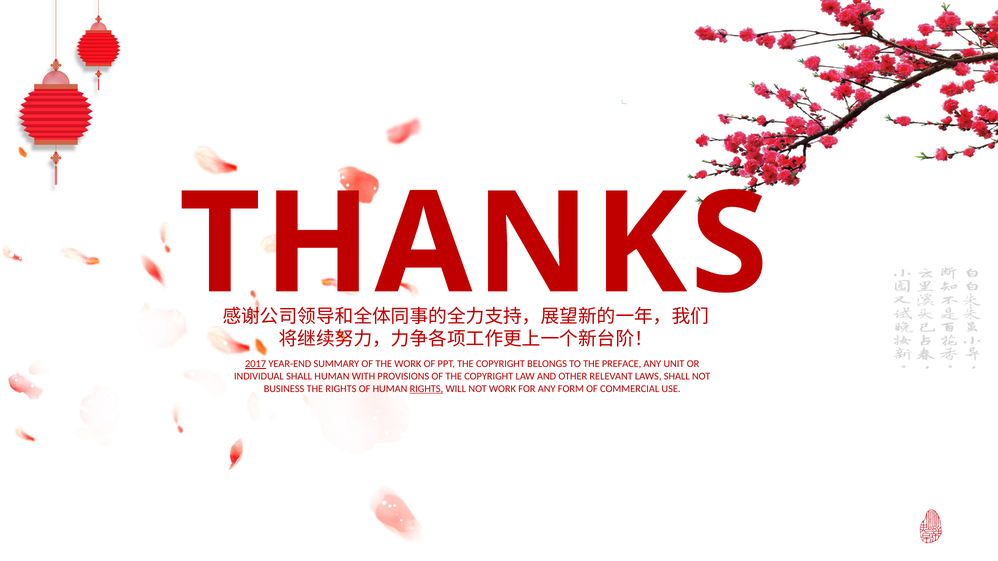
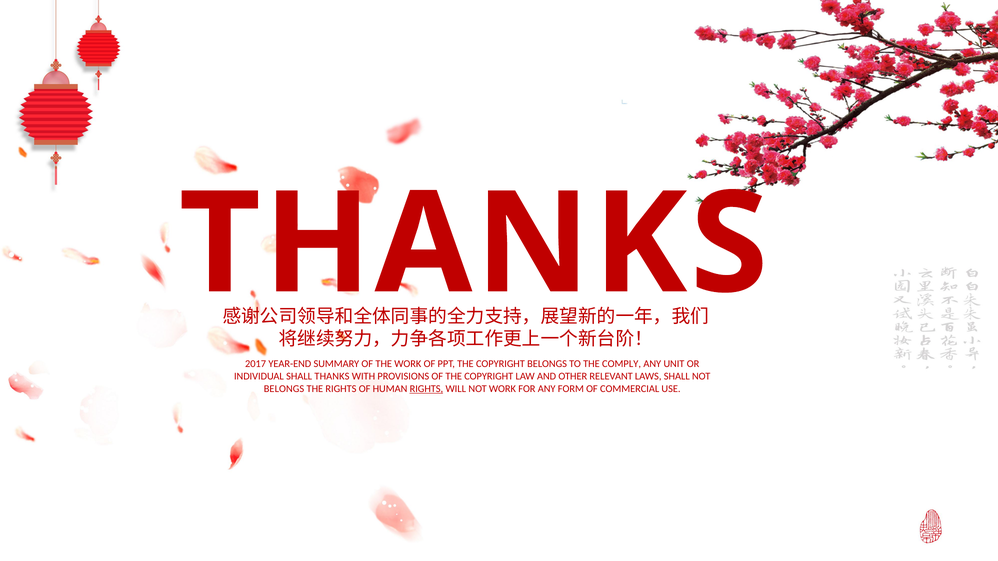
2017 underline: present -> none (256, 364)
PREFACE: PREFACE -> COMPLY (622, 364)
SHALL HUMAN: HUMAN -> THANKS (332, 377)
BUSINESS: BUSINESS -> BELONGS (284, 389)
